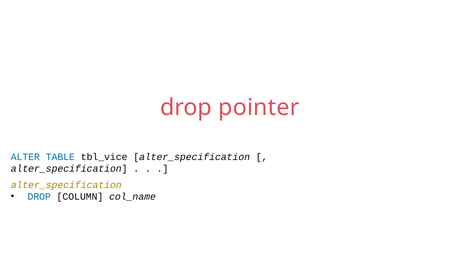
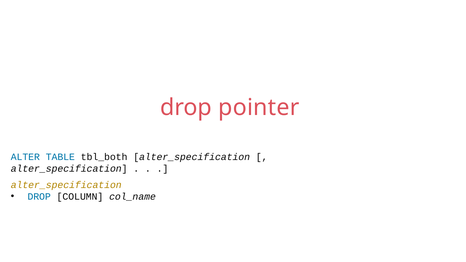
tbl_vice: tbl_vice -> tbl_both (104, 157)
